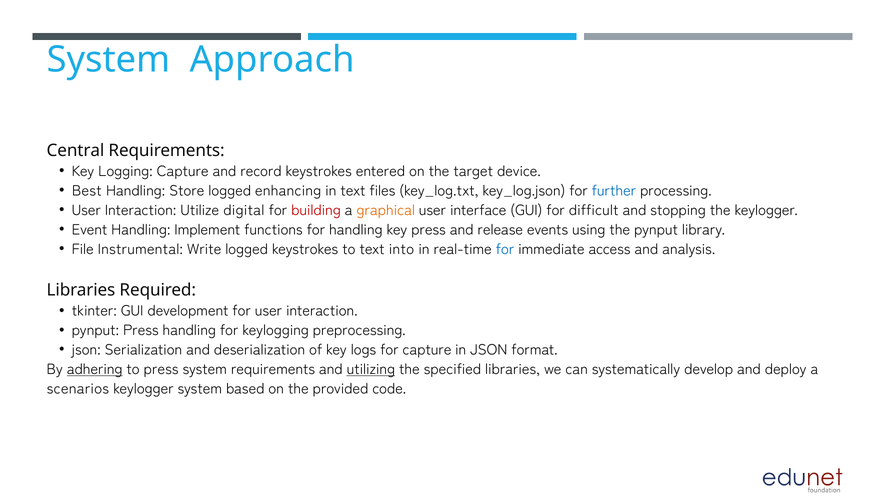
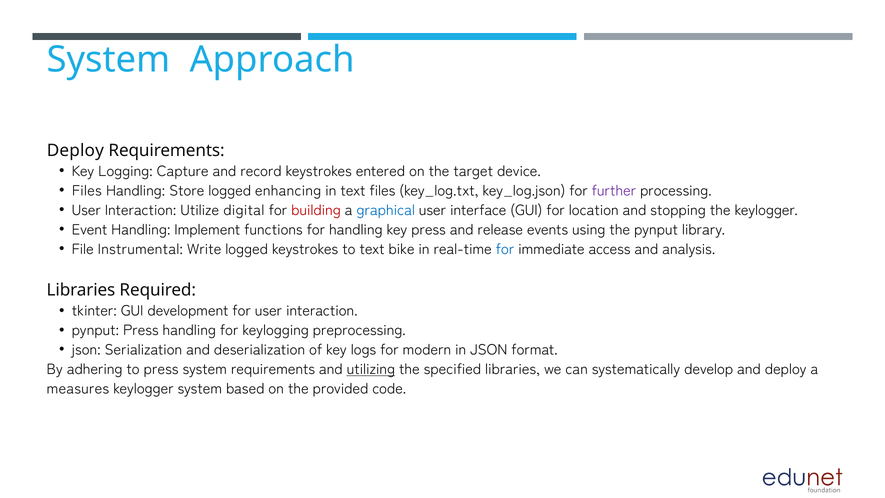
Central: Central -> Deploy (75, 151)
Best: Best -> Files (87, 191)
further colour: blue -> purple (614, 191)
graphical colour: orange -> blue (386, 210)
difficult: difficult -> location (594, 210)
into: into -> bike (402, 249)
for capture: capture -> modern (427, 350)
adhering underline: present -> none (95, 369)
scenarios: scenarios -> measures (78, 389)
